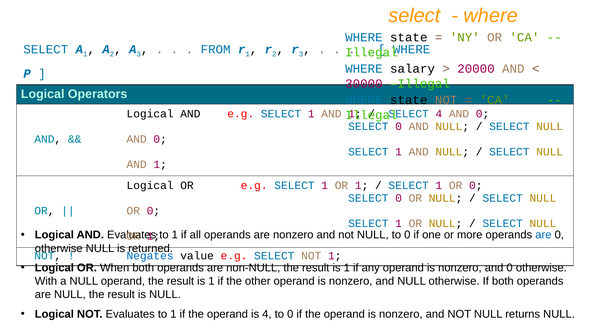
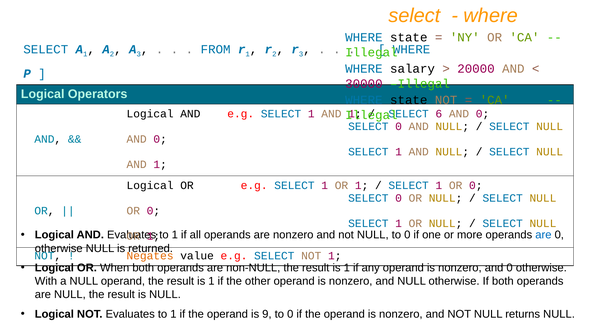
SELECT 4: 4 -> 6 (439, 114)
Negates colour: blue -> orange (150, 256)
is 4: 4 -> 9 (267, 314)
